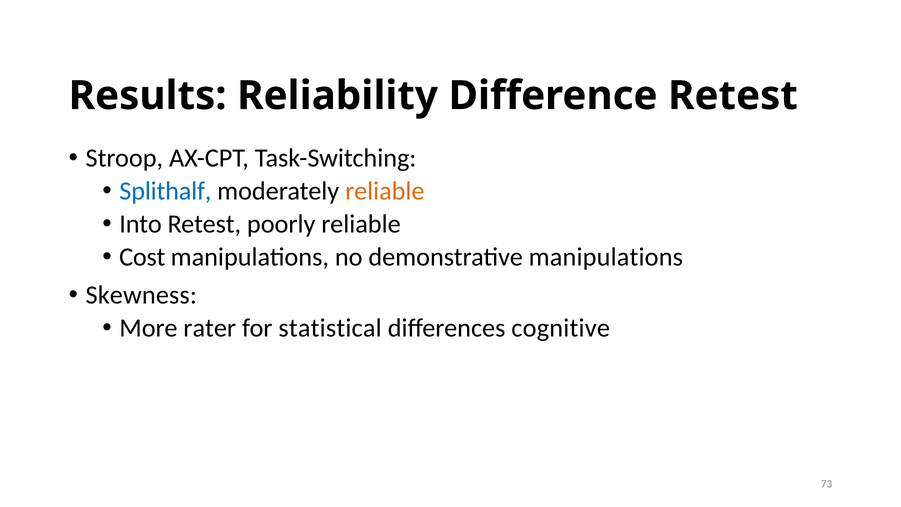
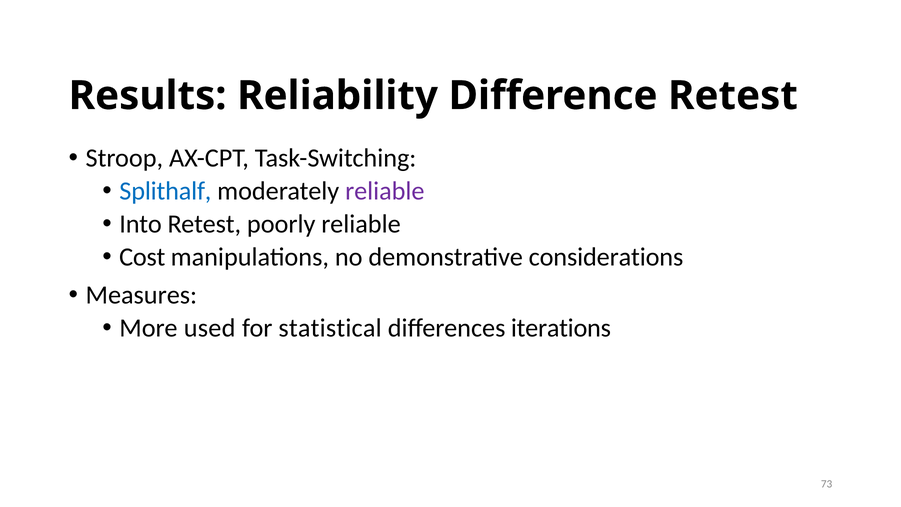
reliable colour: orange -> purple (385, 191)
demonstrative manipulations: manipulations -> considerations (606, 257)
Skewness: Skewness -> Measures (141, 295)
rater: rater -> used (210, 328)
cognitive: cognitive -> iterations (561, 328)
